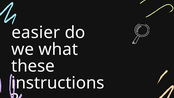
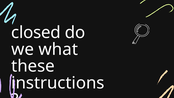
easier: easier -> closed (36, 32)
